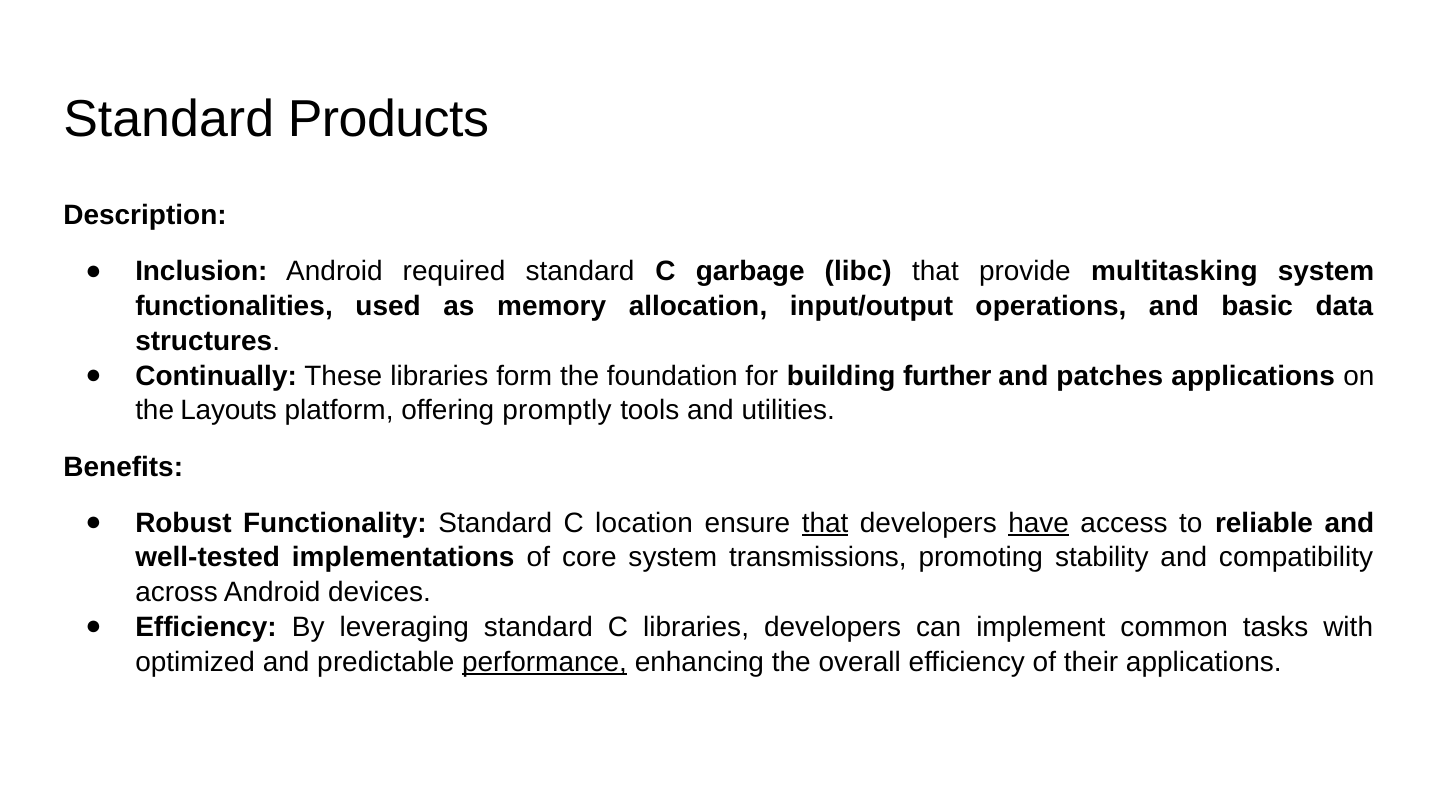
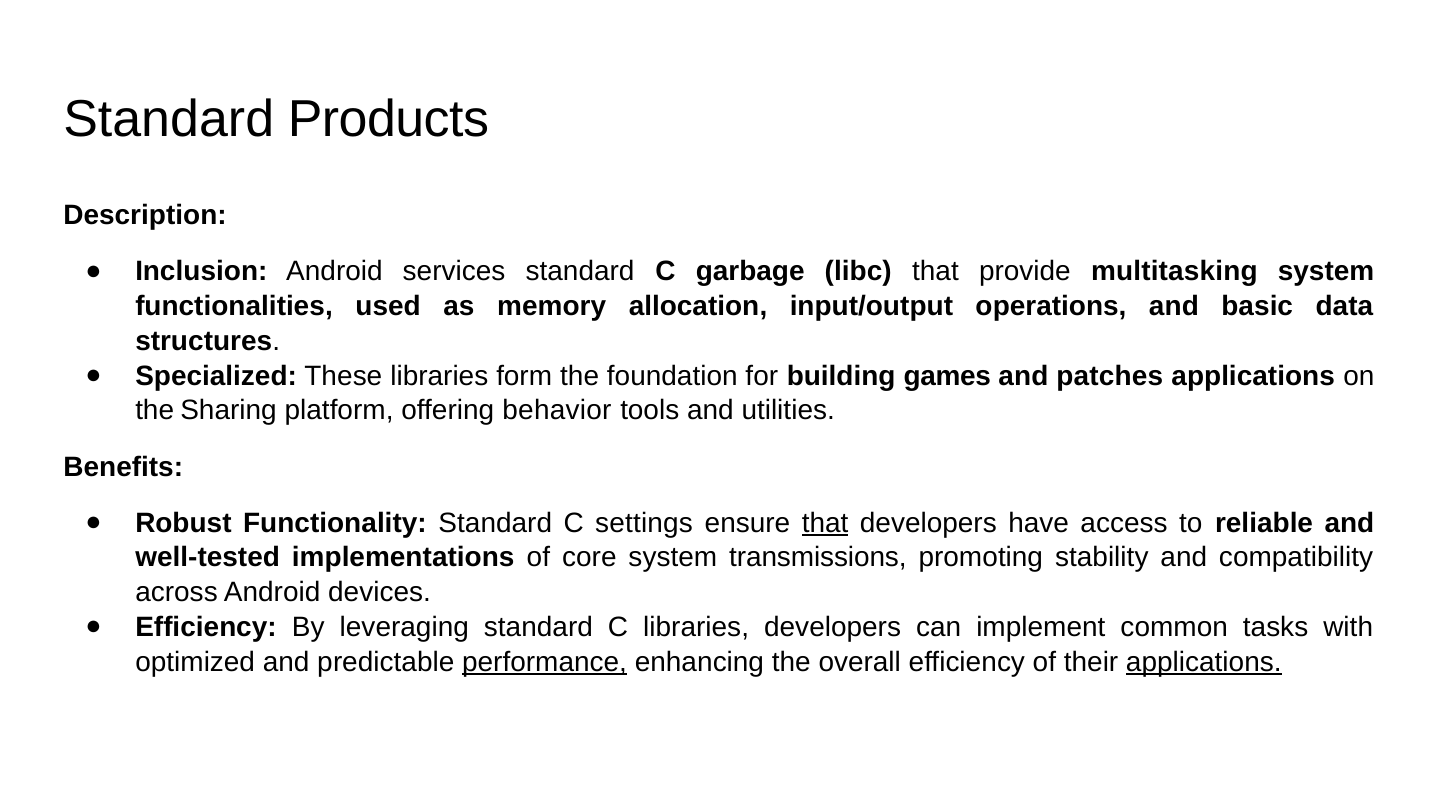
required: required -> services (454, 272)
Continually: Continually -> Specialized (216, 376)
further: further -> games (947, 376)
Layouts: Layouts -> Sharing (229, 411)
promptly: promptly -> behavior (557, 411)
location: location -> settings (644, 523)
have underline: present -> none (1039, 523)
applications underline: none -> present (1204, 662)
